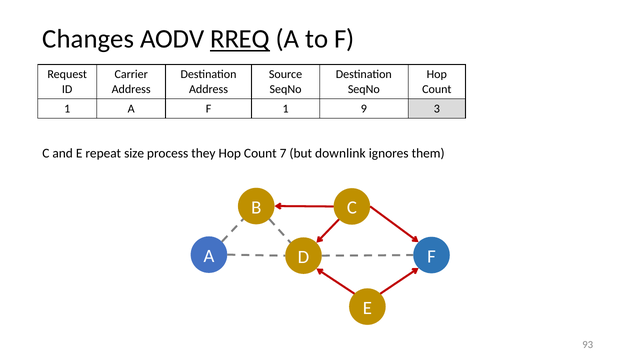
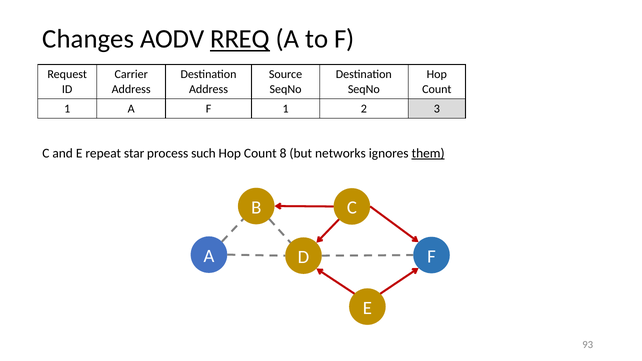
9: 9 -> 2 (364, 109)
size: size -> star (134, 153)
they: they -> such (203, 153)
7: 7 -> 8 (283, 153)
downlink: downlink -> networks (340, 153)
them underline: none -> present (428, 153)
